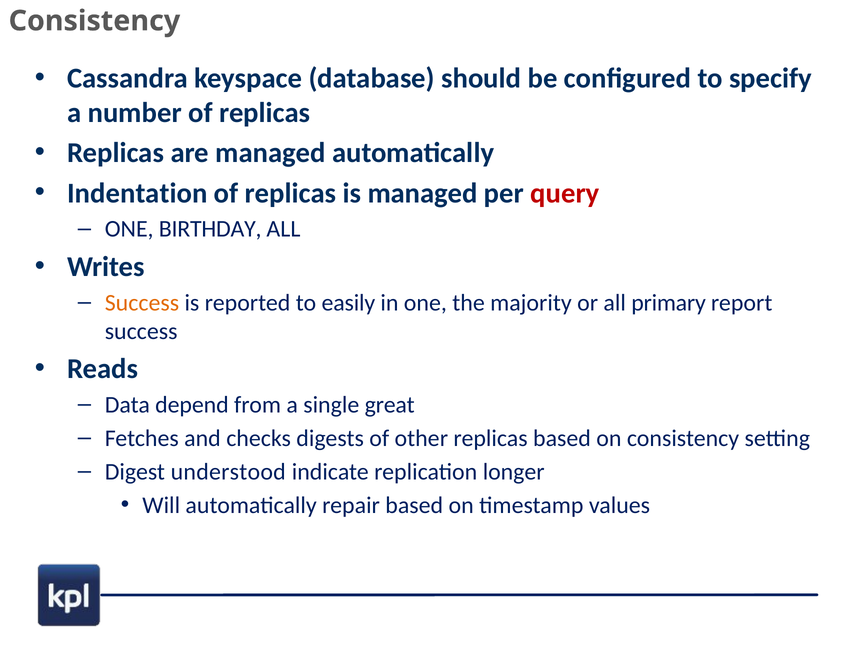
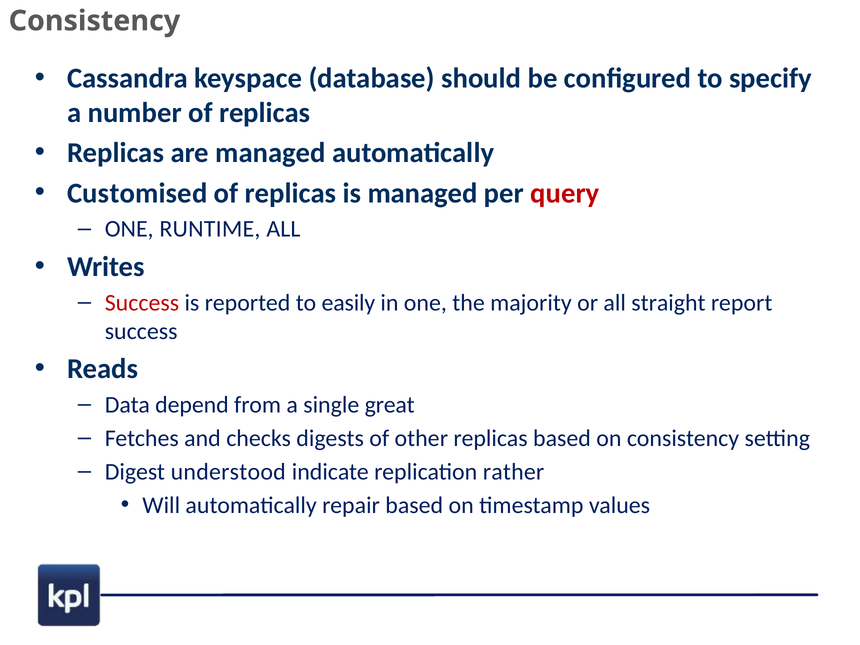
Indentation: Indentation -> Customised (137, 193)
BIRTHDAY: BIRTHDAY -> RUNTIME (210, 229)
Success colour: orange -> red (142, 303)
primary: primary -> straight (668, 303)
longer: longer -> rather (514, 472)
